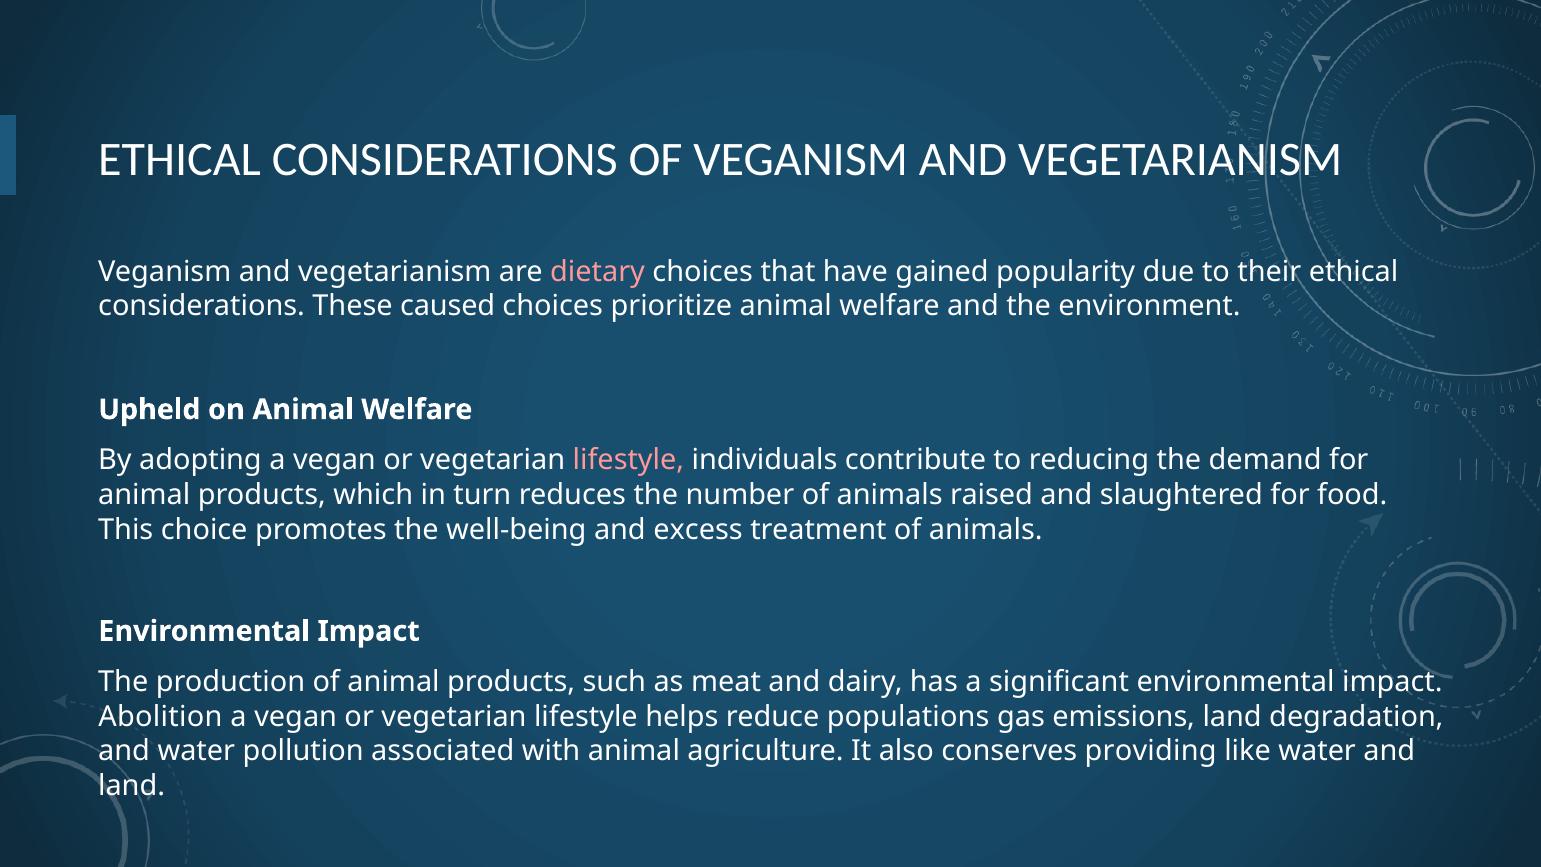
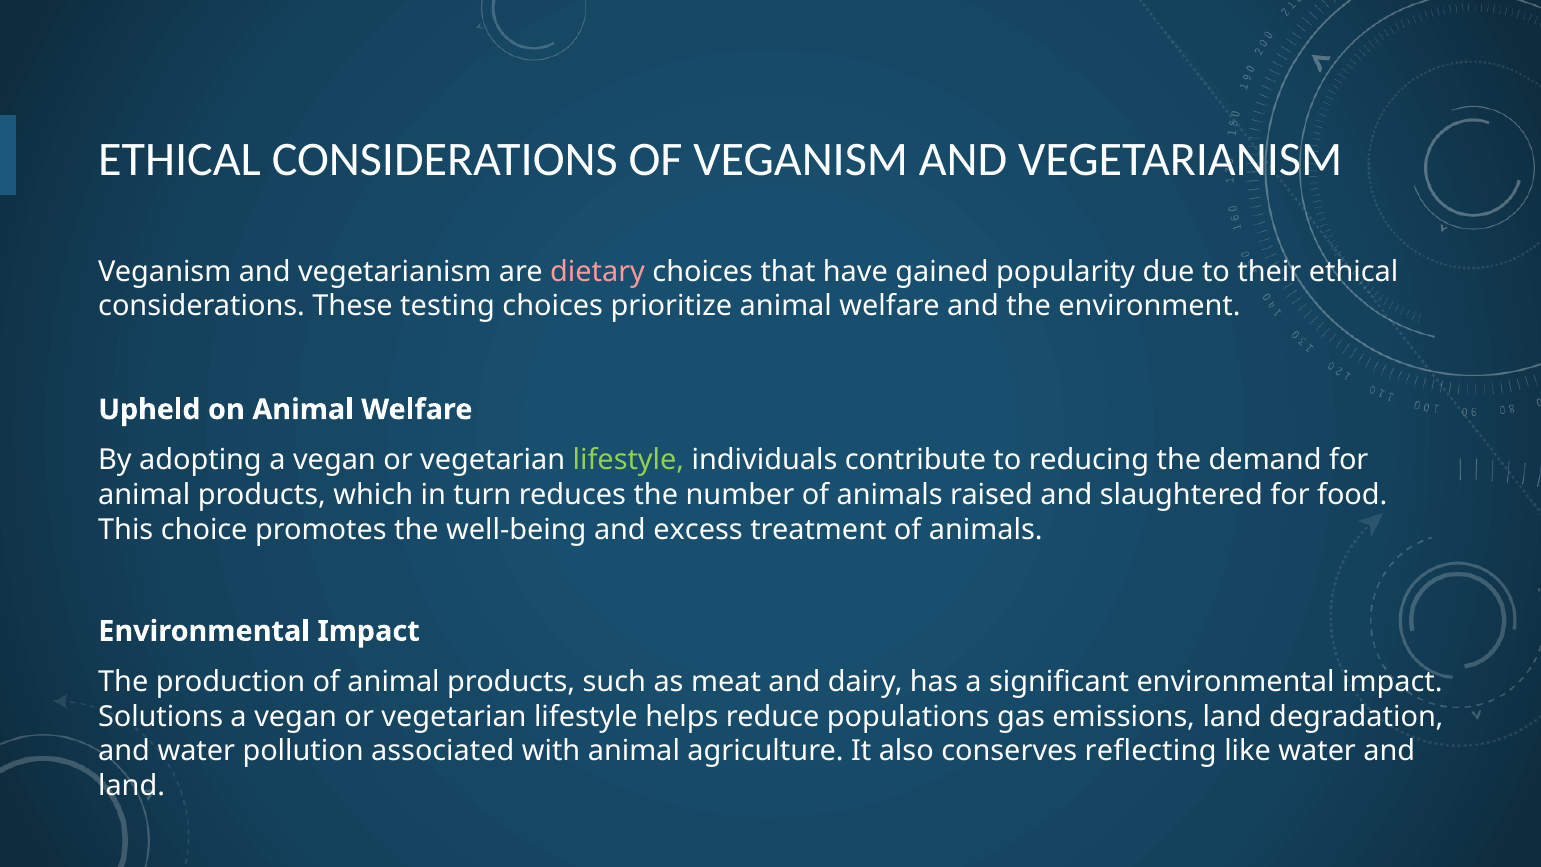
caused: caused -> testing (448, 306)
lifestyle colour: pink -> light green (628, 460)
Abolition: Abolition -> Solutions (161, 716)
providing: providing -> reflecting (1151, 751)
